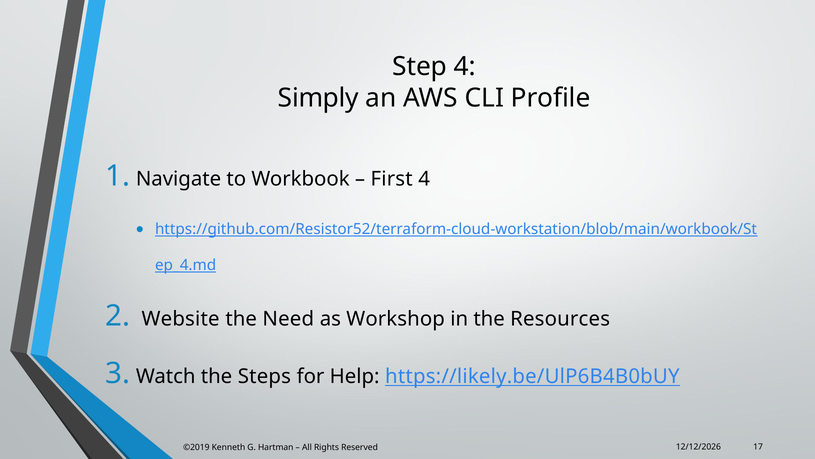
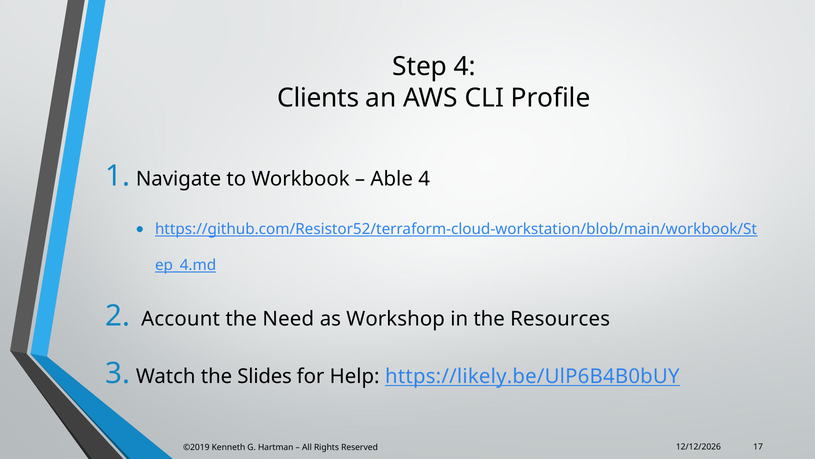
Simply: Simply -> Clients (318, 98)
First: First -> Able (392, 179)
Website: Website -> Account (181, 319)
Steps: Steps -> Slides (265, 376)
